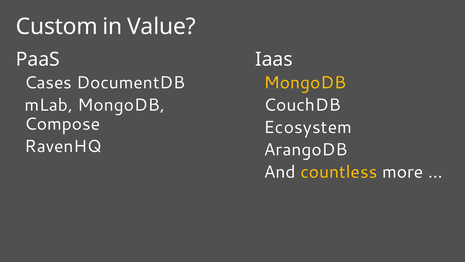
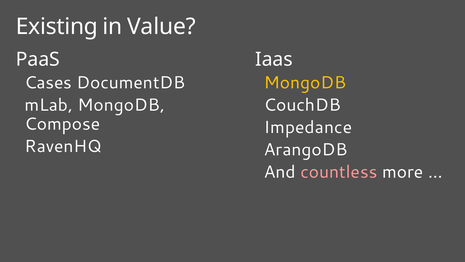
Custom: Custom -> Existing (57, 27)
Ecosystem: Ecosystem -> Impedance (308, 127)
countless colour: yellow -> pink (339, 172)
